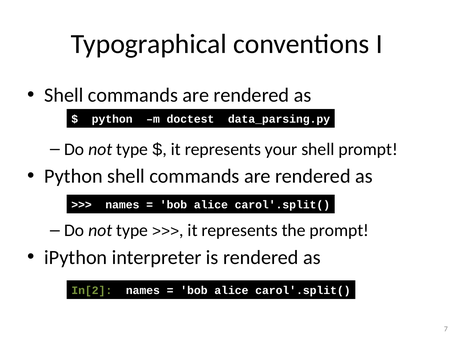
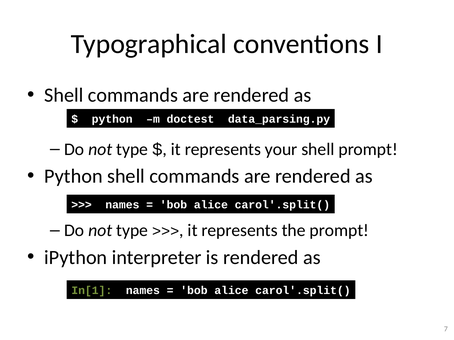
In[2: In[2 -> In[1 (92, 291)
